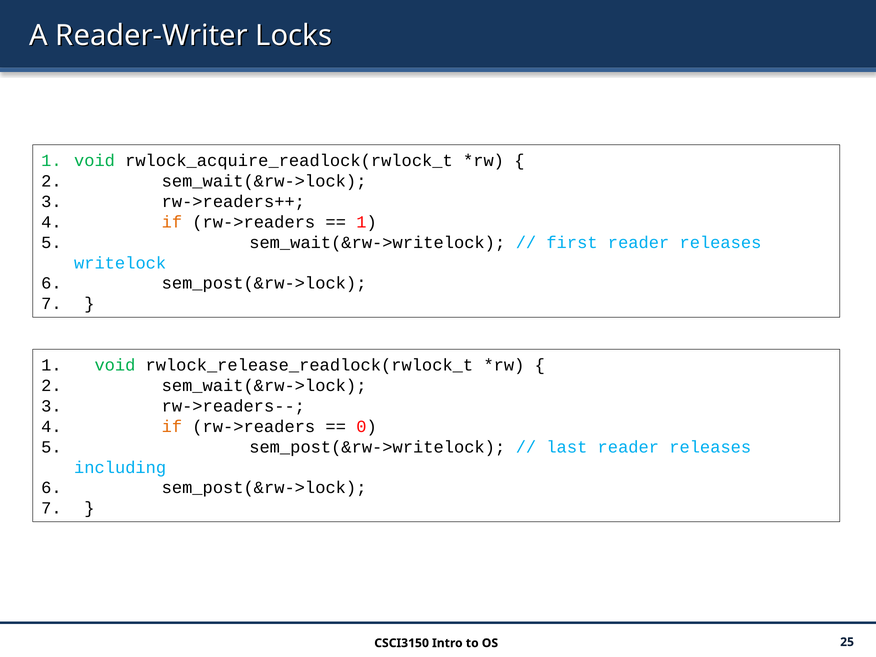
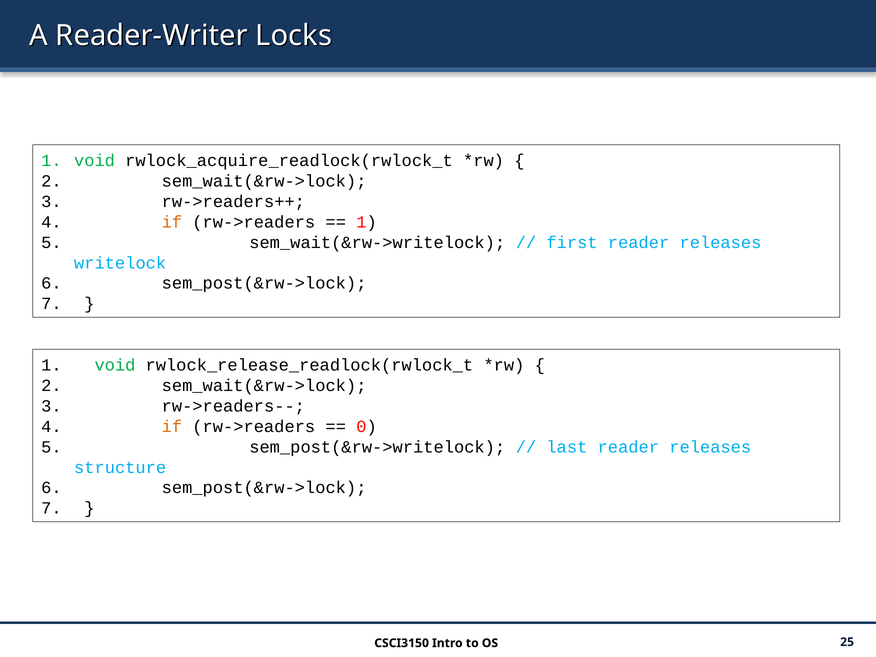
including: including -> structure (120, 467)
